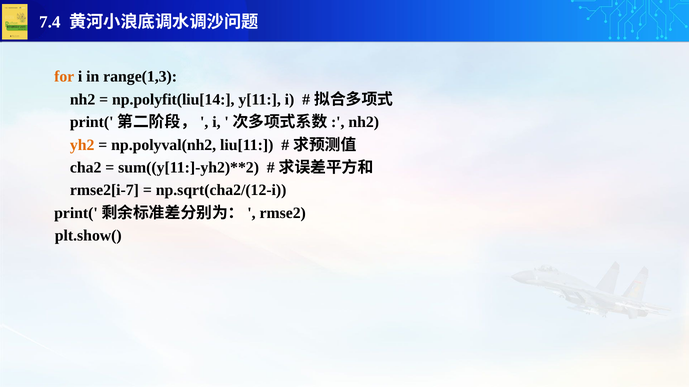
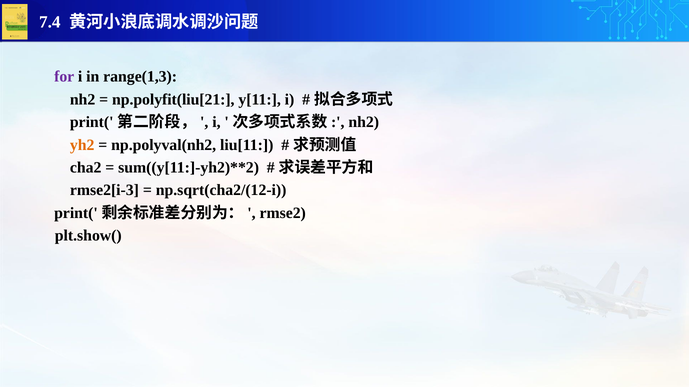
for colour: orange -> purple (64, 77)
np.polyfit(liu[14: np.polyfit(liu[14 -> np.polyfit(liu[21 (173, 100)
rmse2[i-7: rmse2[i-7 -> rmse2[i-3 (104, 190)
